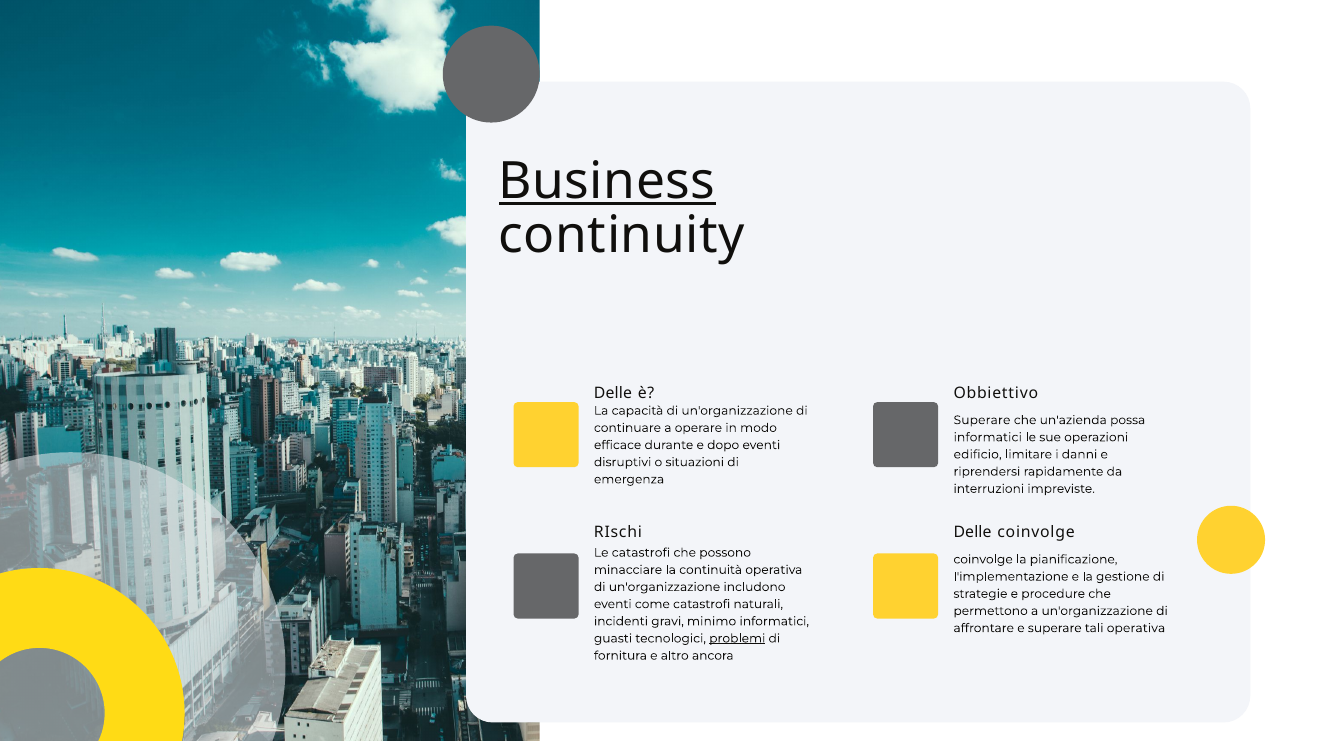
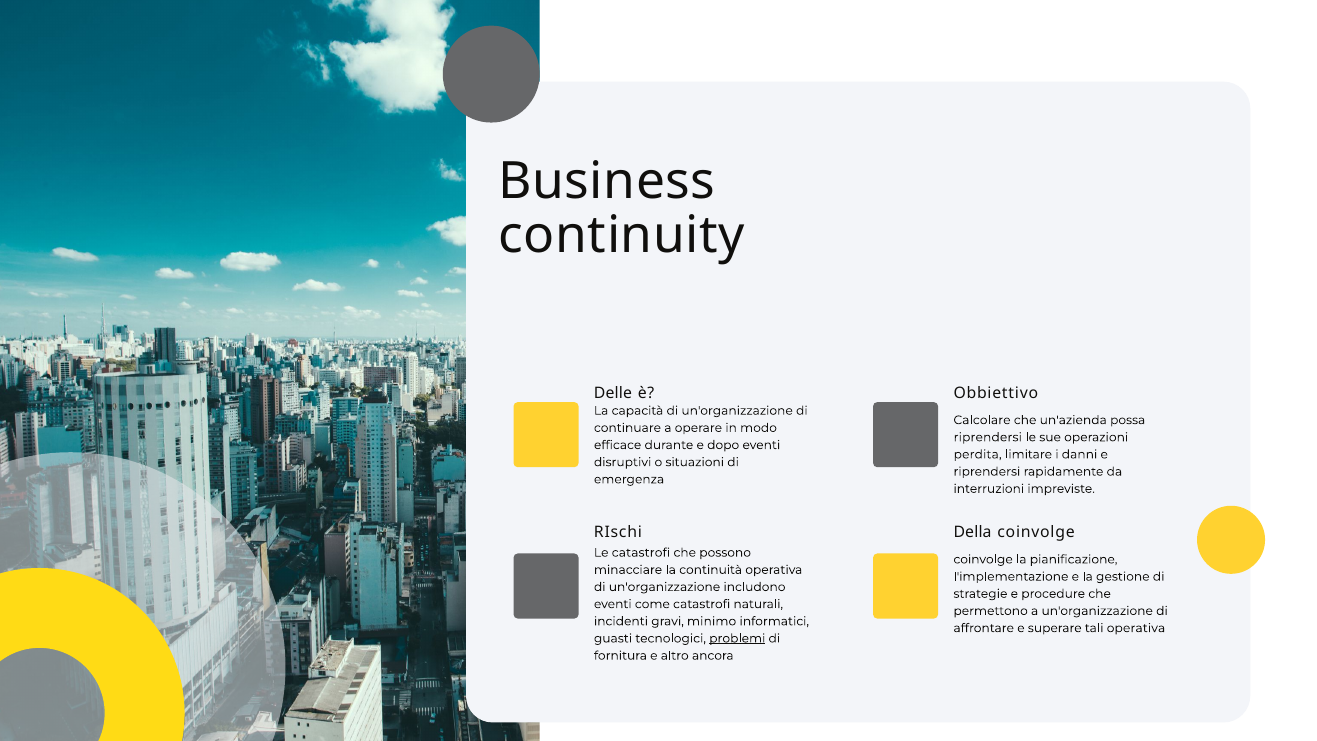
Business underline: present -> none (607, 181)
Superare: Superare -> Calcolare (982, 420)
informatici: informatici -> riprendersi (988, 437)
edificio: edificio -> perdita (978, 454)
Delle: Delle -> Della (973, 532)
